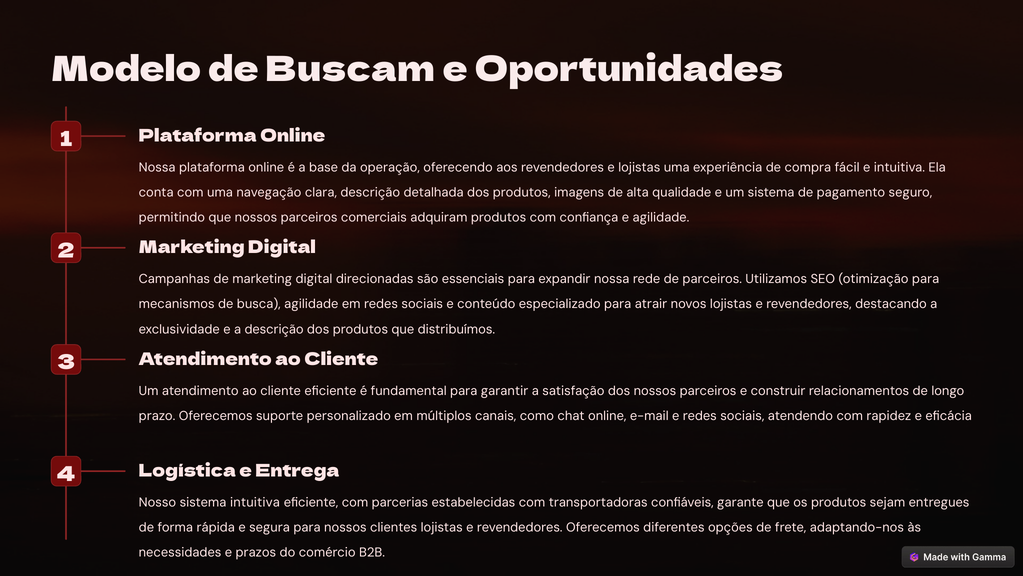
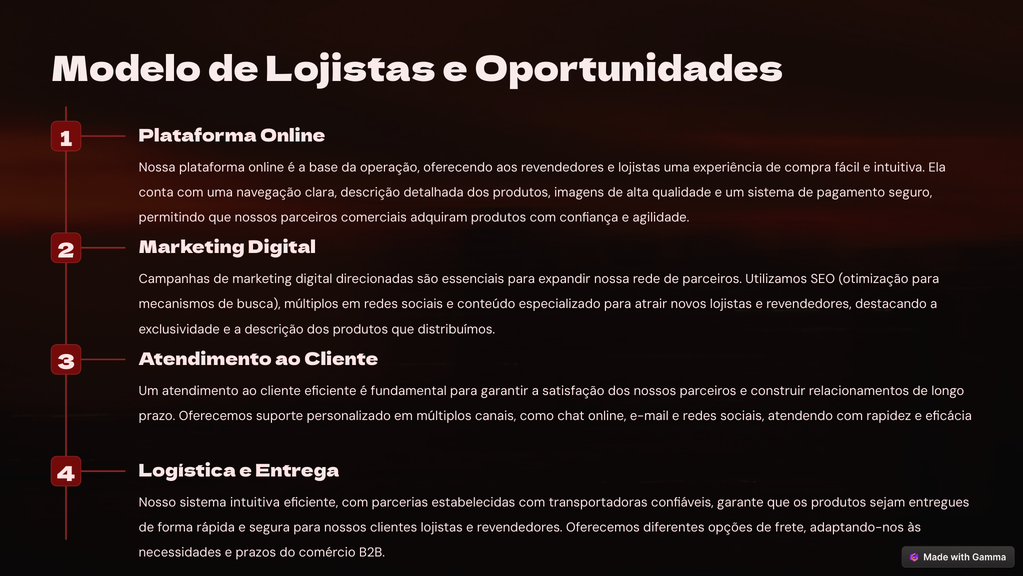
de Buscam: Buscam -> Lojistas (351, 70)
busca agilidade: agilidade -> múltiplos (311, 304)
